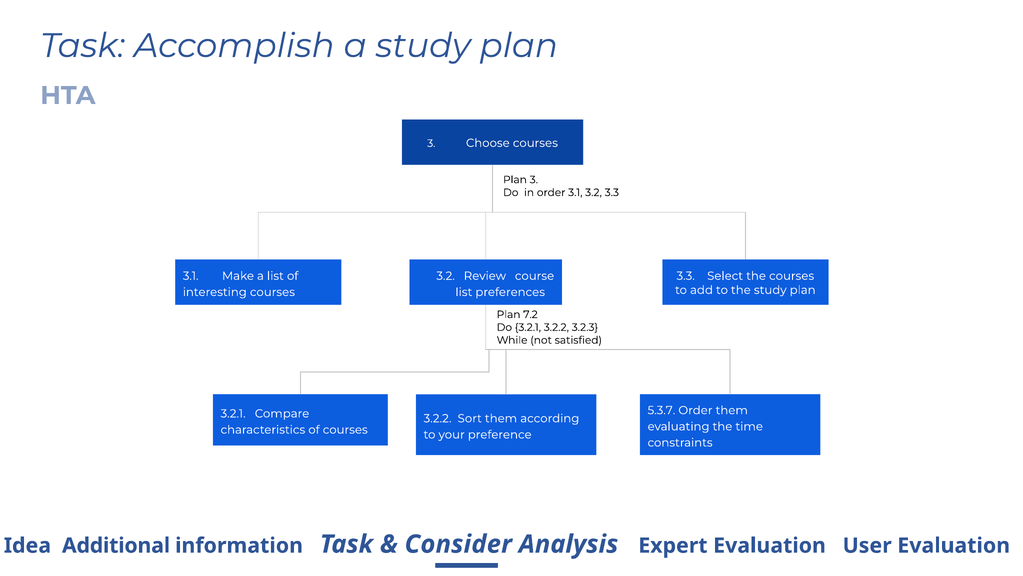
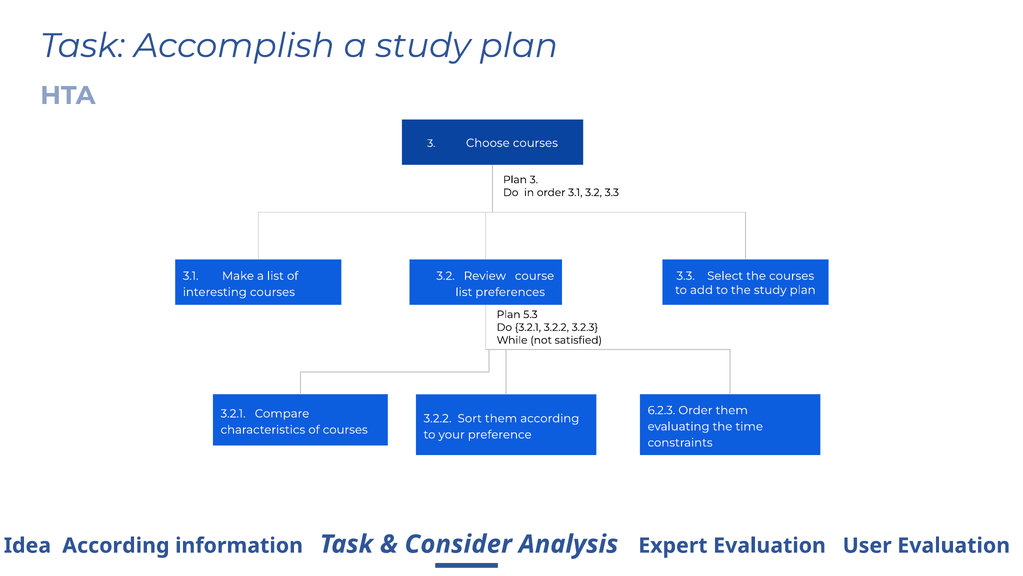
7.2: 7.2 -> 5.3 (530, 314)
5.3.7: 5.3.7 -> 6.2.3 (661, 410)
Idea Additional: Additional -> According (116, 545)
